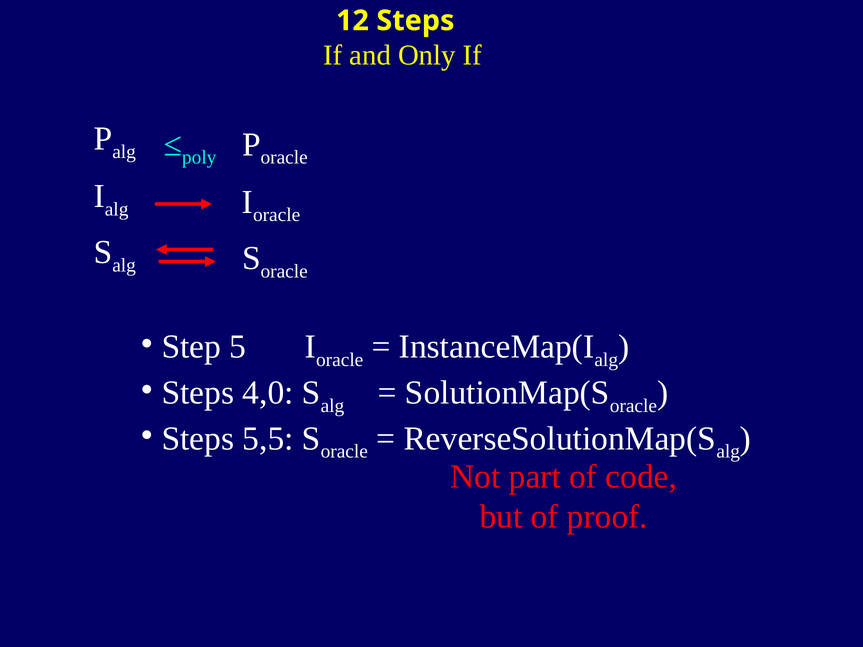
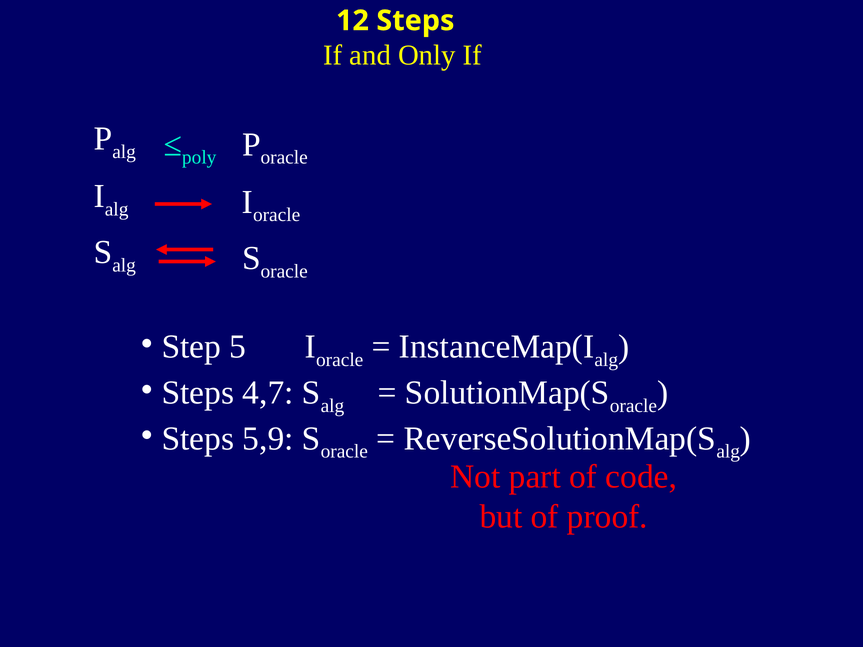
4,0: 4,0 -> 4,7 (268, 393)
5,5: 5,5 -> 5,9 (268, 439)
